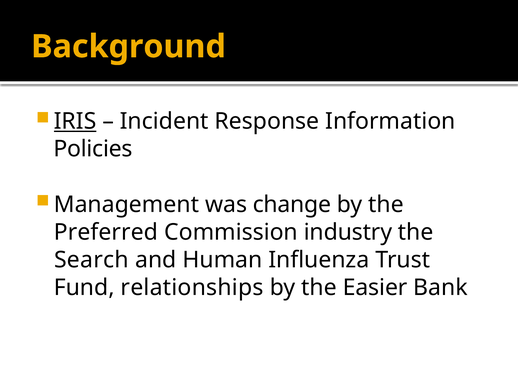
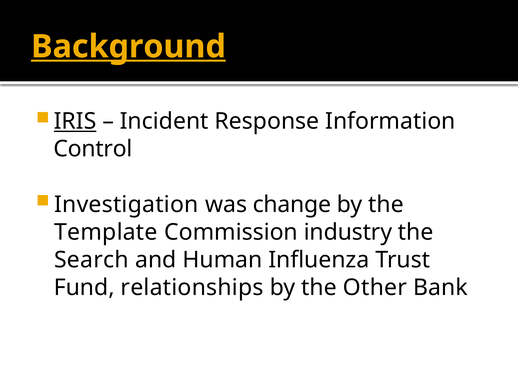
Background underline: none -> present (128, 47)
Policies: Policies -> Control (93, 149)
Management: Management -> Investigation (126, 204)
Preferred: Preferred -> Template (106, 232)
Easier: Easier -> Other (375, 287)
